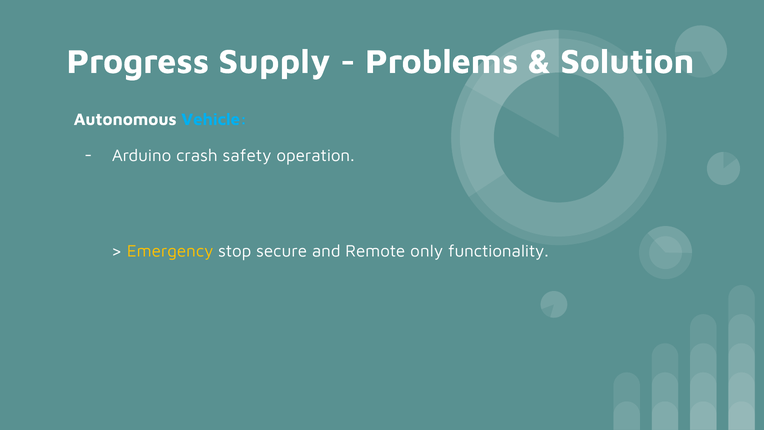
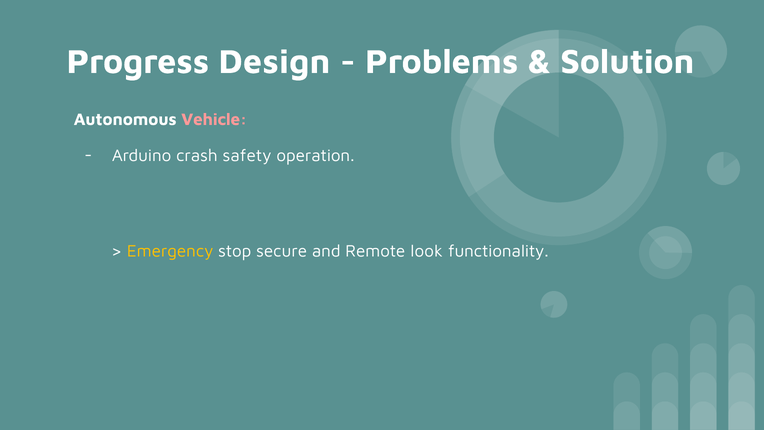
Supply: Supply -> Design (274, 62)
Vehicle colour: light blue -> pink (214, 119)
only: only -> look (427, 251)
